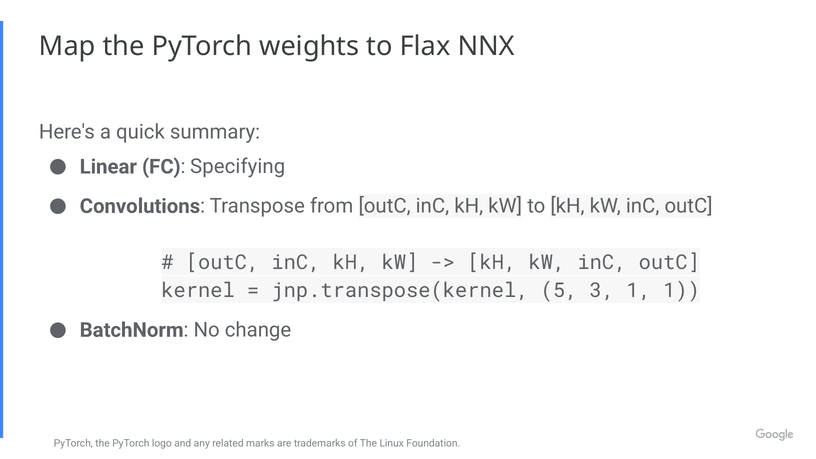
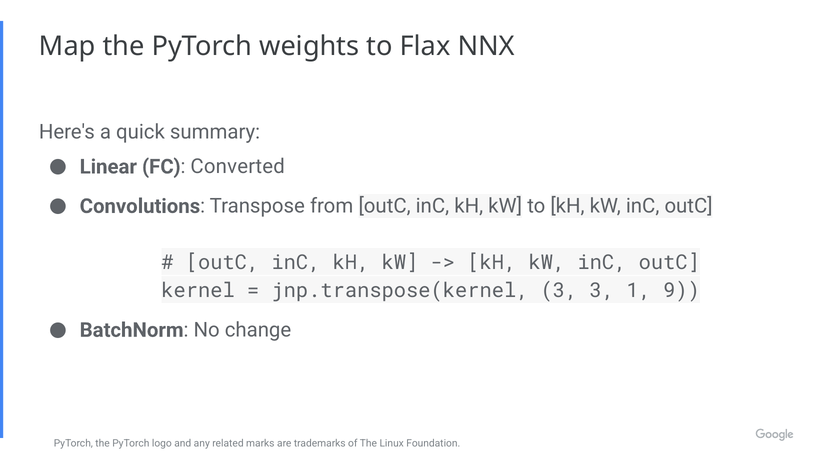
Specifying: Specifying -> Converted (238, 167)
jnp.transpose(kernel 5: 5 -> 3 (559, 291)
1 1: 1 -> 9 (682, 291)
